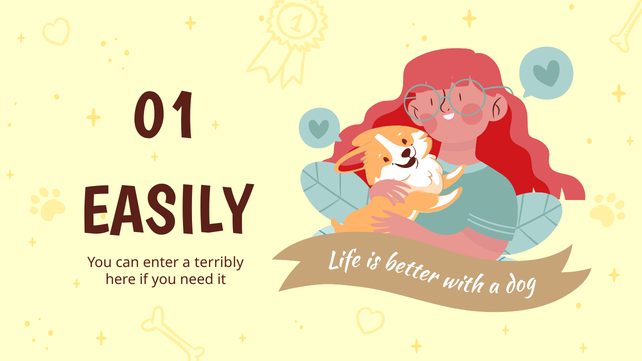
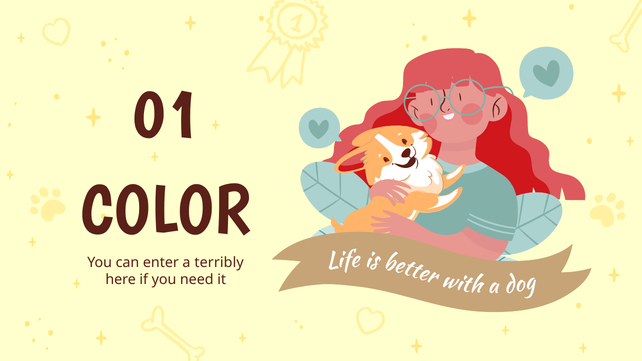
EASILY: EASILY -> COLOR (165, 210)
